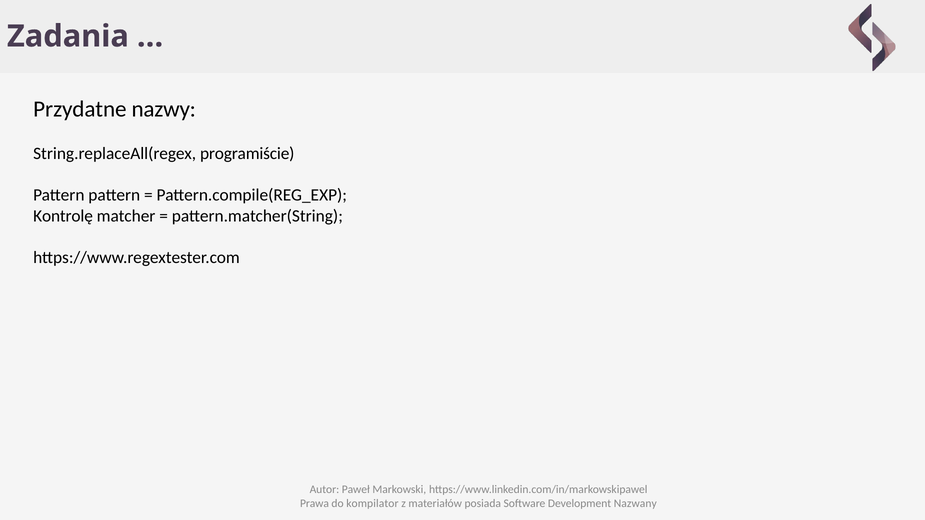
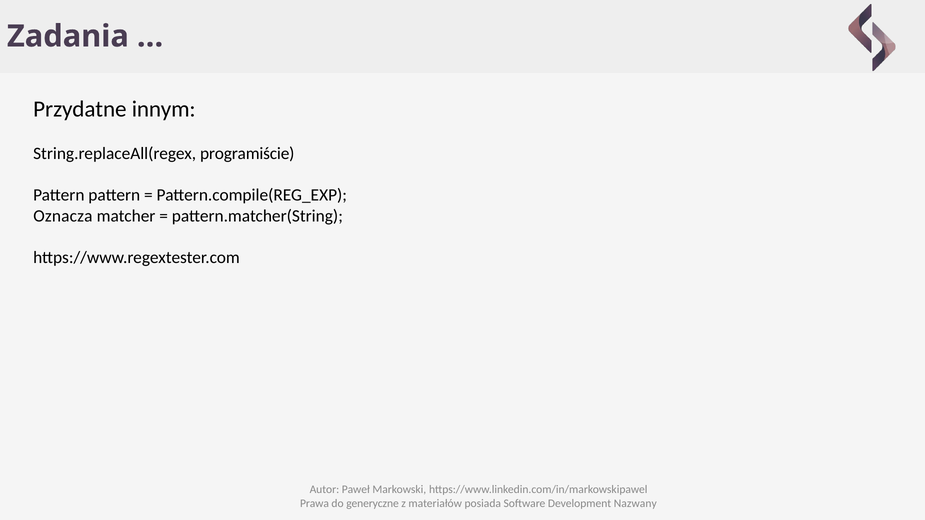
nazwy: nazwy -> innym (164, 109)
Kontrolę: Kontrolę -> Oznacza (63, 216)
kompilator: kompilator -> generyczne (373, 504)
